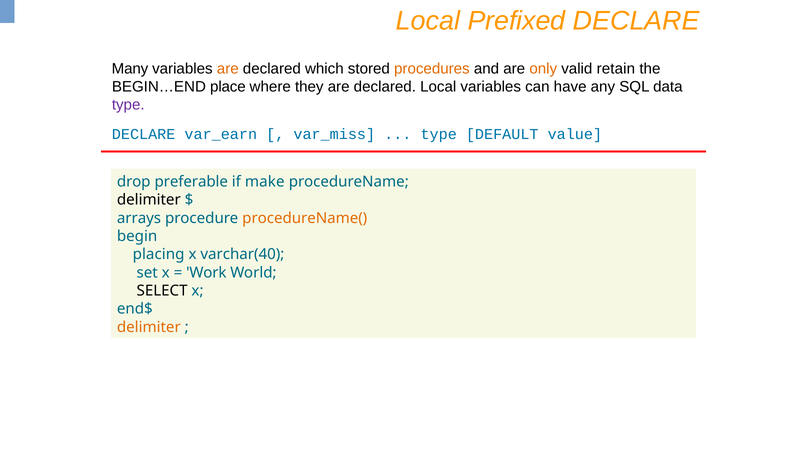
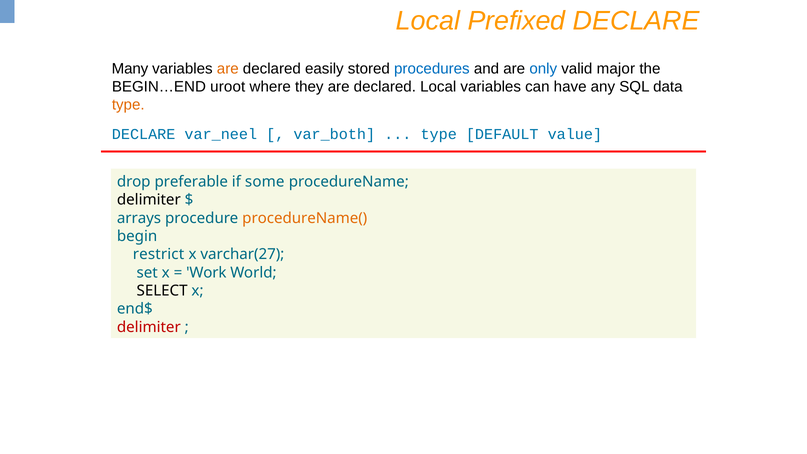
which: which -> easily (324, 69)
procedures colour: orange -> blue (432, 69)
only colour: orange -> blue (543, 69)
retain: retain -> major (616, 69)
place: place -> uroot (228, 87)
type colour: purple -> orange (128, 105)
var_earn: var_earn -> var_neel (221, 134)
var_miss: var_miss -> var_both (334, 134)
make: make -> some (265, 182)
placing: placing -> restrict (159, 254)
varchar(40: varchar(40 -> varchar(27 (242, 254)
delimiter colour: orange -> red (149, 327)
